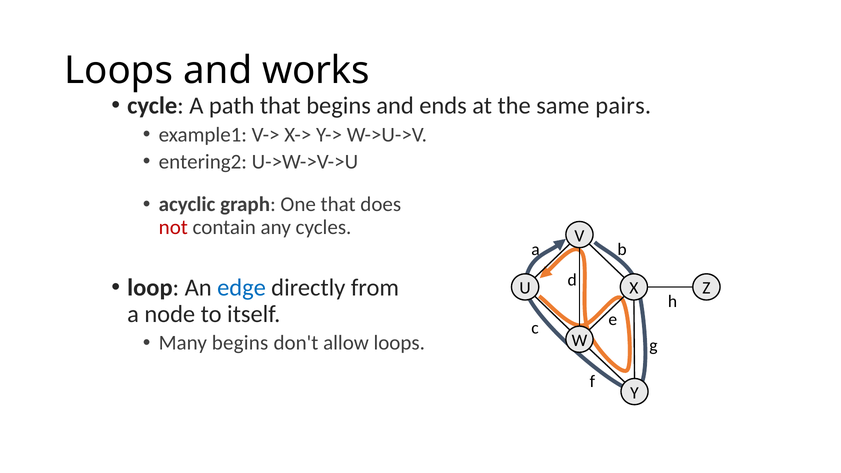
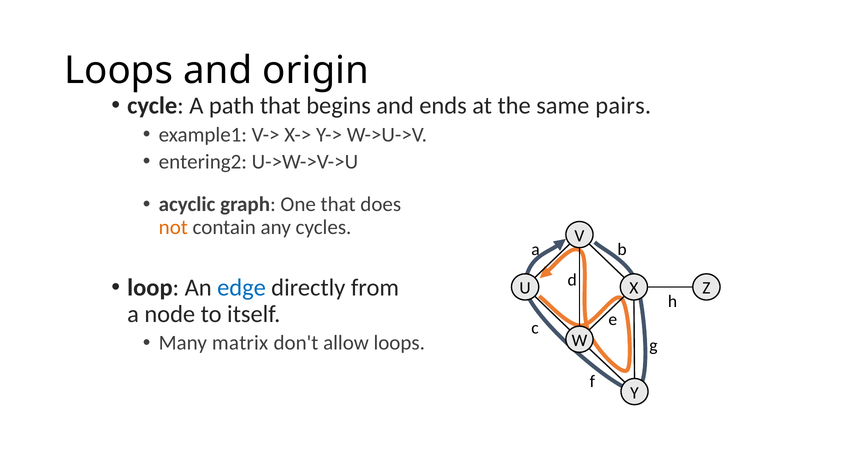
works: works -> origin (316, 71)
not colour: red -> orange (173, 227)
Many begins: begins -> matrix (240, 343)
